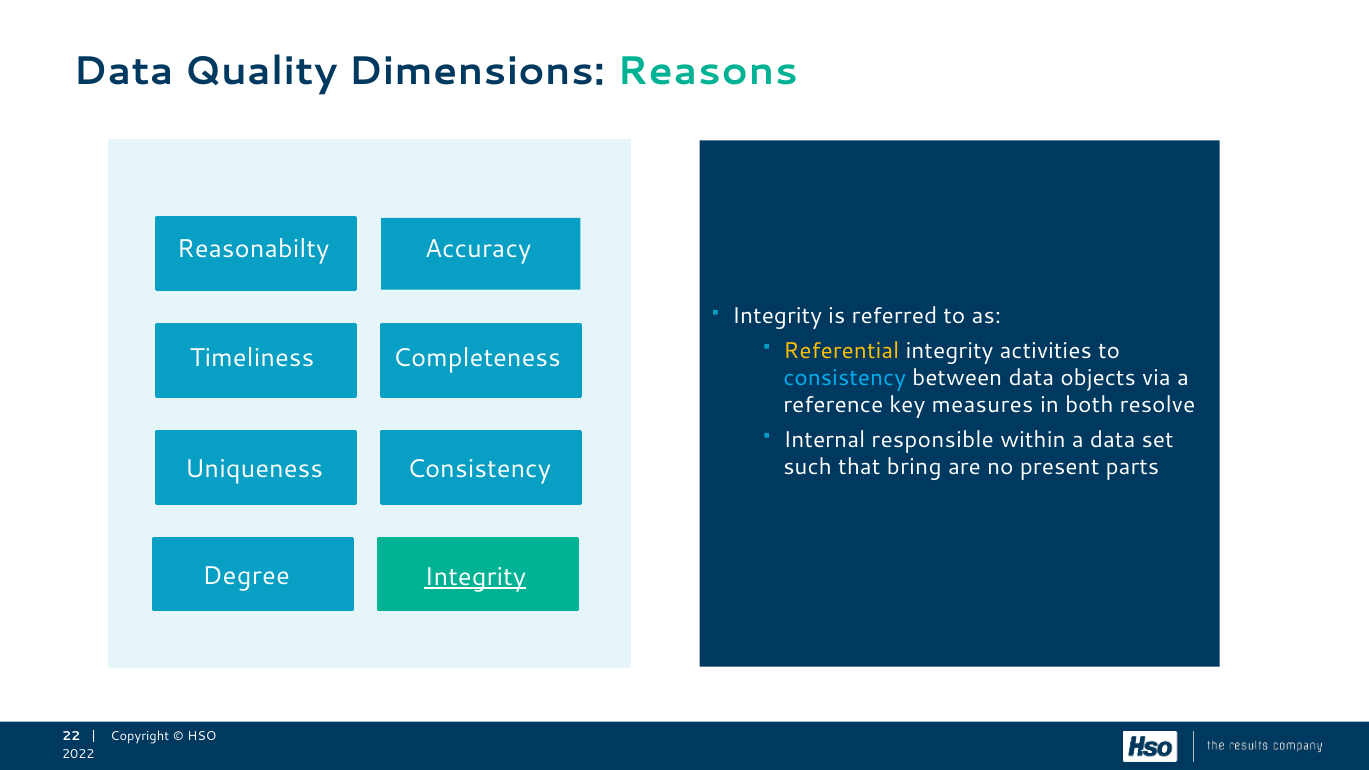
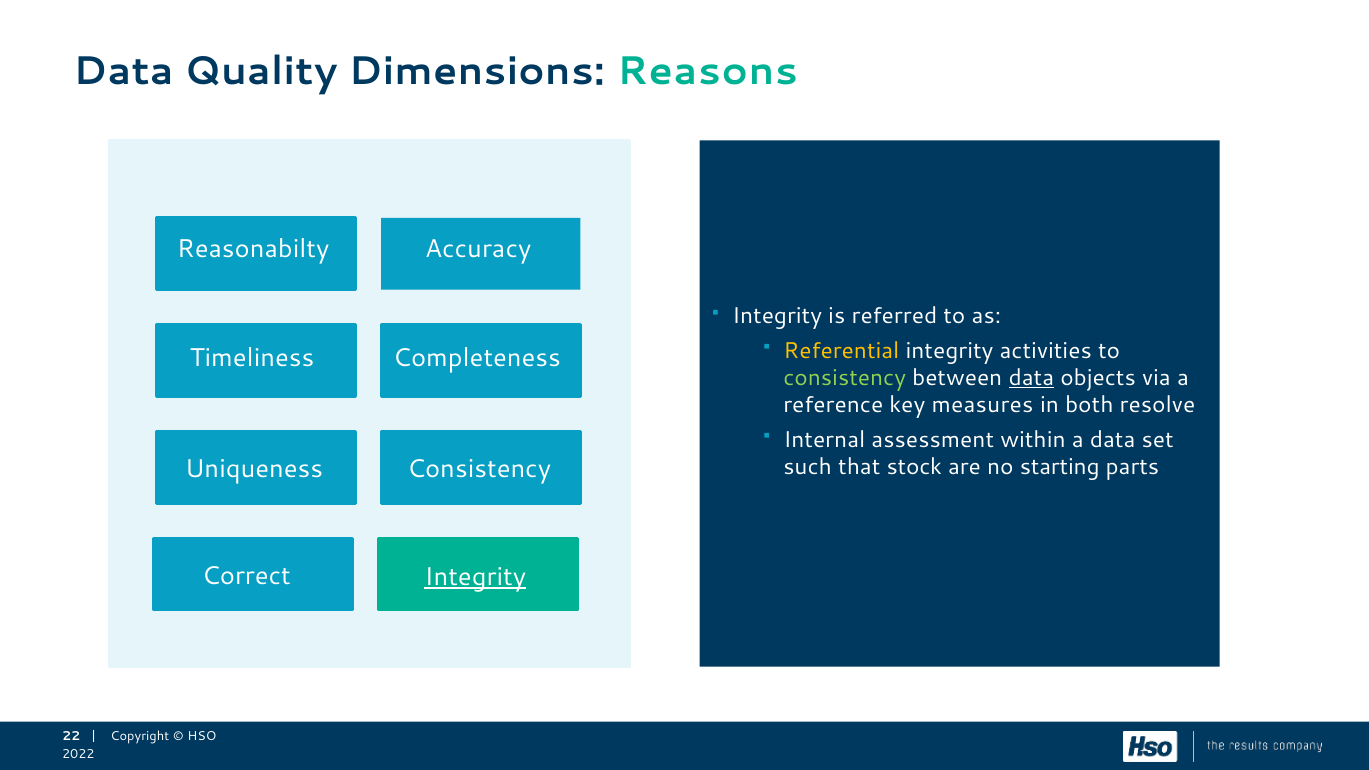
consistency colour: light blue -> light green (845, 378)
data underline: none -> present (1031, 378)
responsible: responsible -> assessment (933, 440)
bring: bring -> stock (914, 467)
present: present -> starting (1060, 467)
Degree: Degree -> Correct (246, 576)
